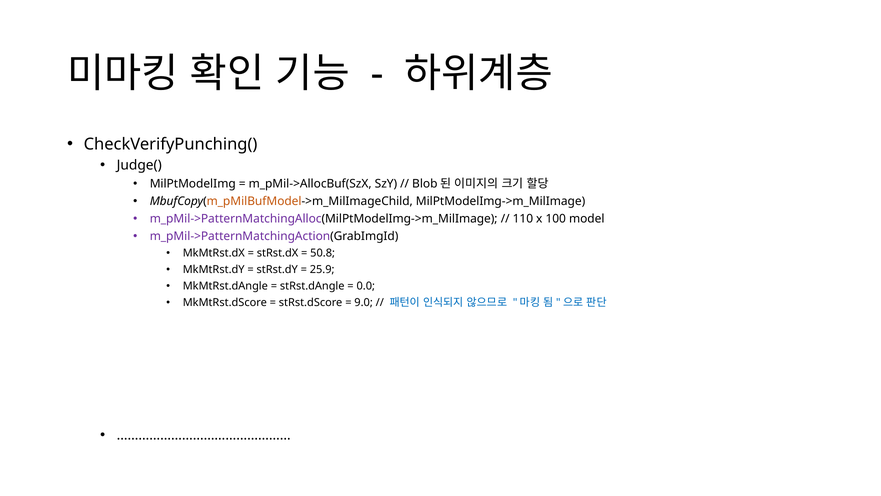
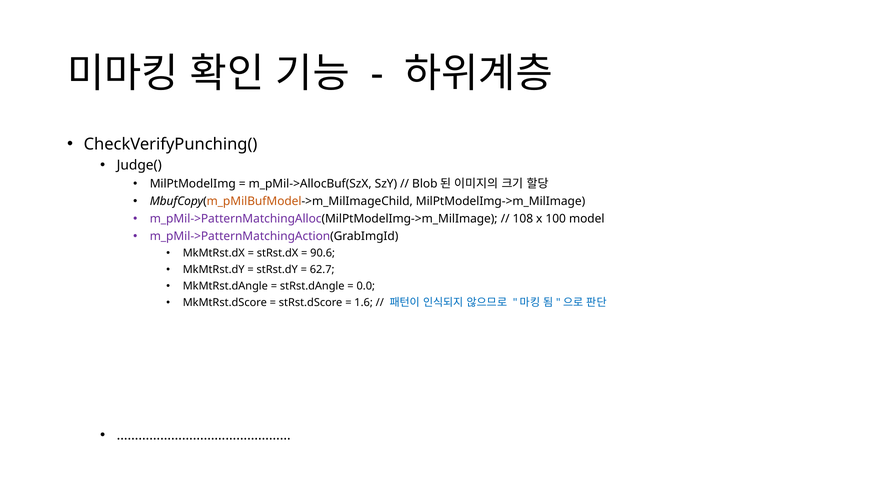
110: 110 -> 108 (523, 218)
50.8: 50.8 -> 90.6 (323, 253)
25.9: 25.9 -> 62.7 (322, 269)
9.0: 9.0 -> 1.6 (364, 302)
